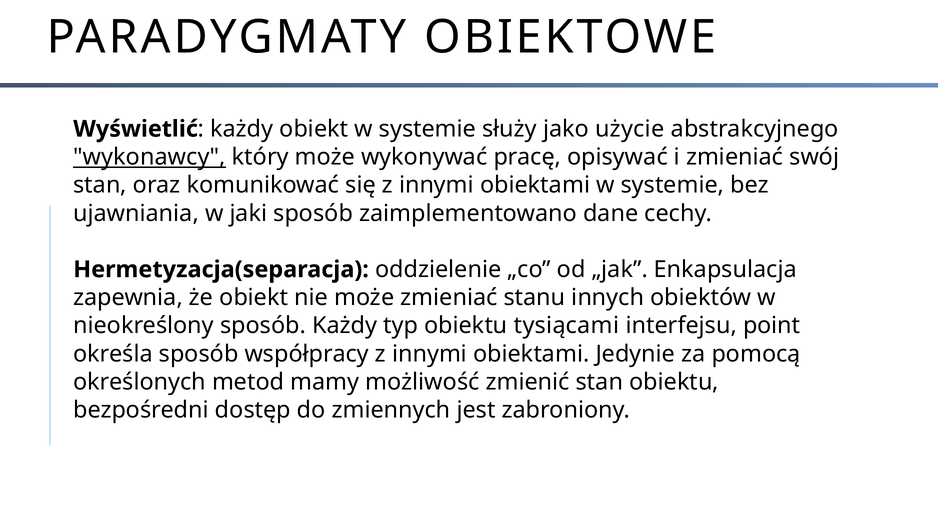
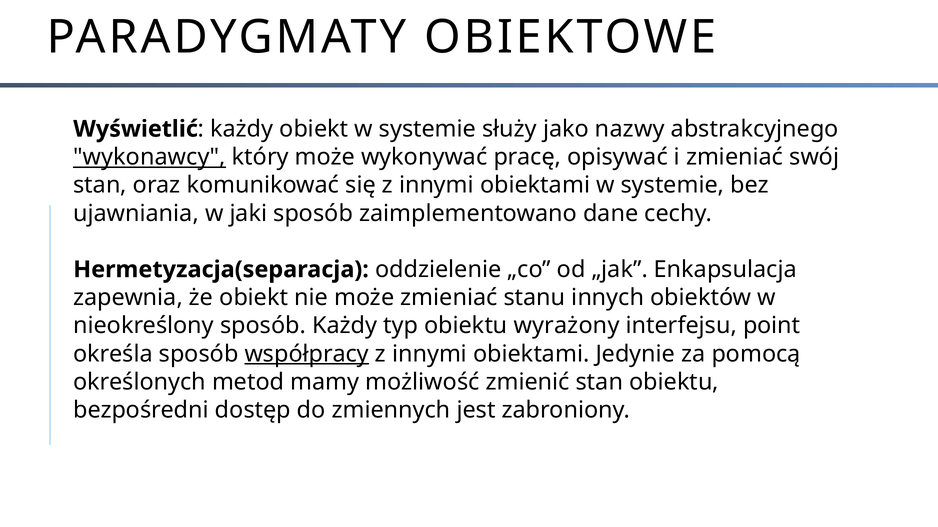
użycie: użycie -> nazwy (630, 129)
tysiącami: tysiącami -> wyrażony (567, 326)
współpracy underline: none -> present (307, 354)
